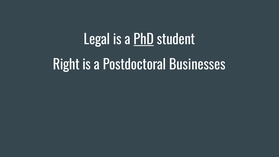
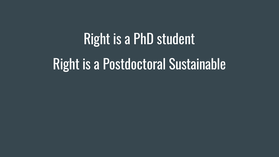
Legal: Legal -> Right (97, 40)
PhD underline: present -> none (144, 40)
Businesses: Businesses -> Sustainable (197, 65)
